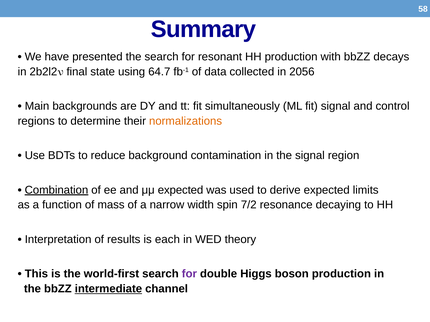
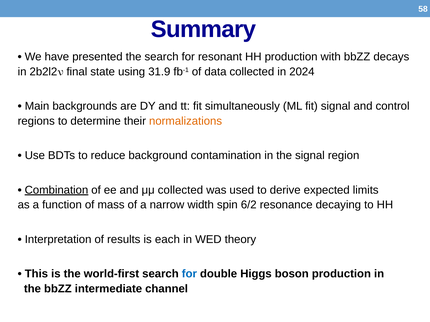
64.7: 64.7 -> 31.9 (159, 72)
2056: 2056 -> 2024 (302, 72)
μμ expected: expected -> collected (180, 190)
7/2: 7/2 -> 6/2 (249, 205)
for colour: purple -> blue (189, 274)
intermediate underline: present -> none (108, 289)
